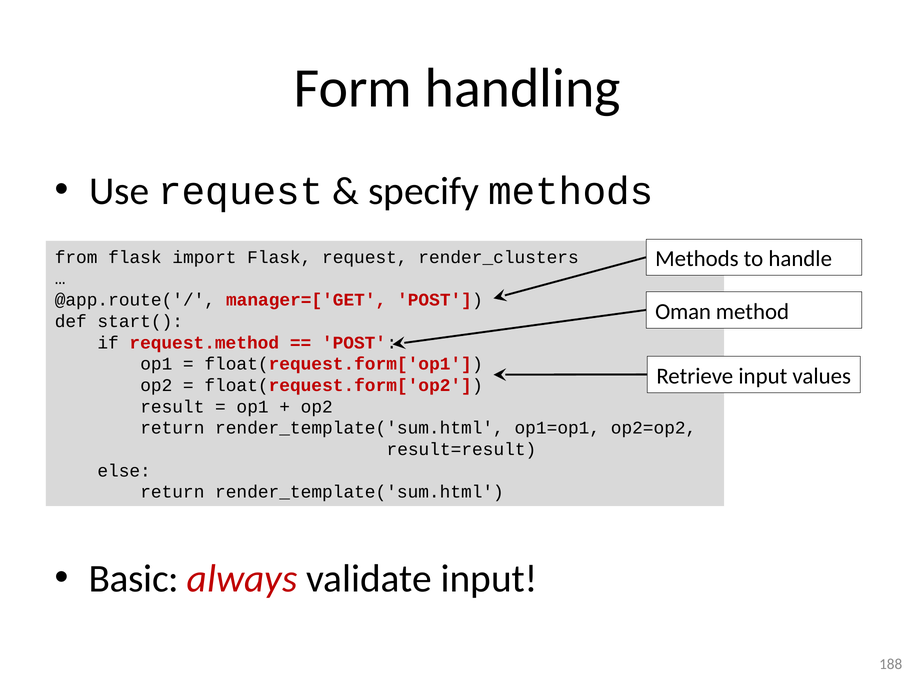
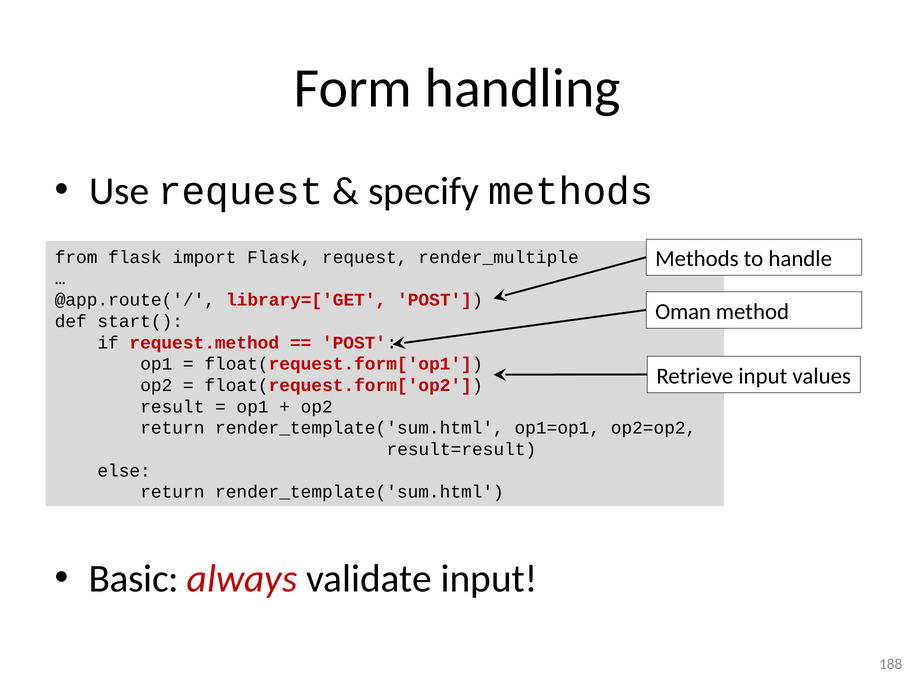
render_clusters: render_clusters -> render_multiple (499, 257)
manager=['GET: manager=['GET -> library=['GET (306, 300)
